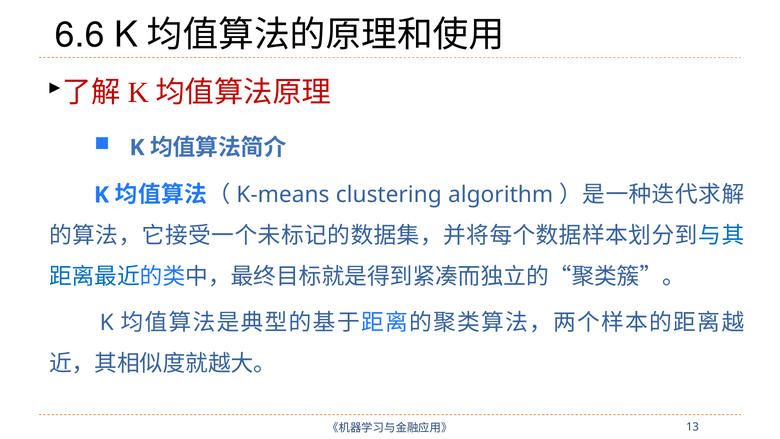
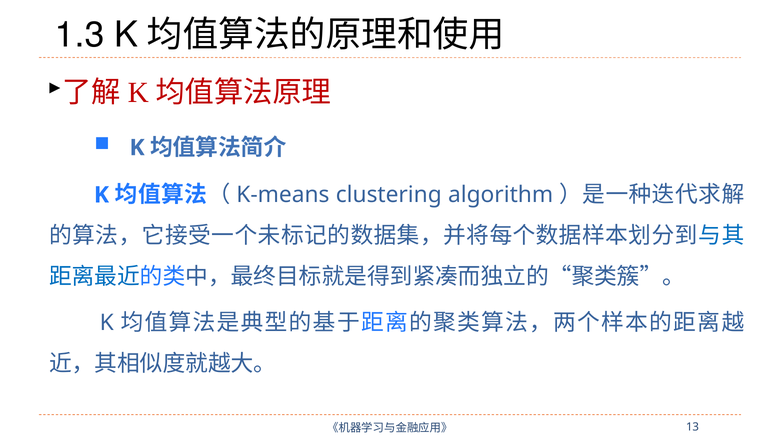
6.6: 6.6 -> 1.3 (80, 35)
